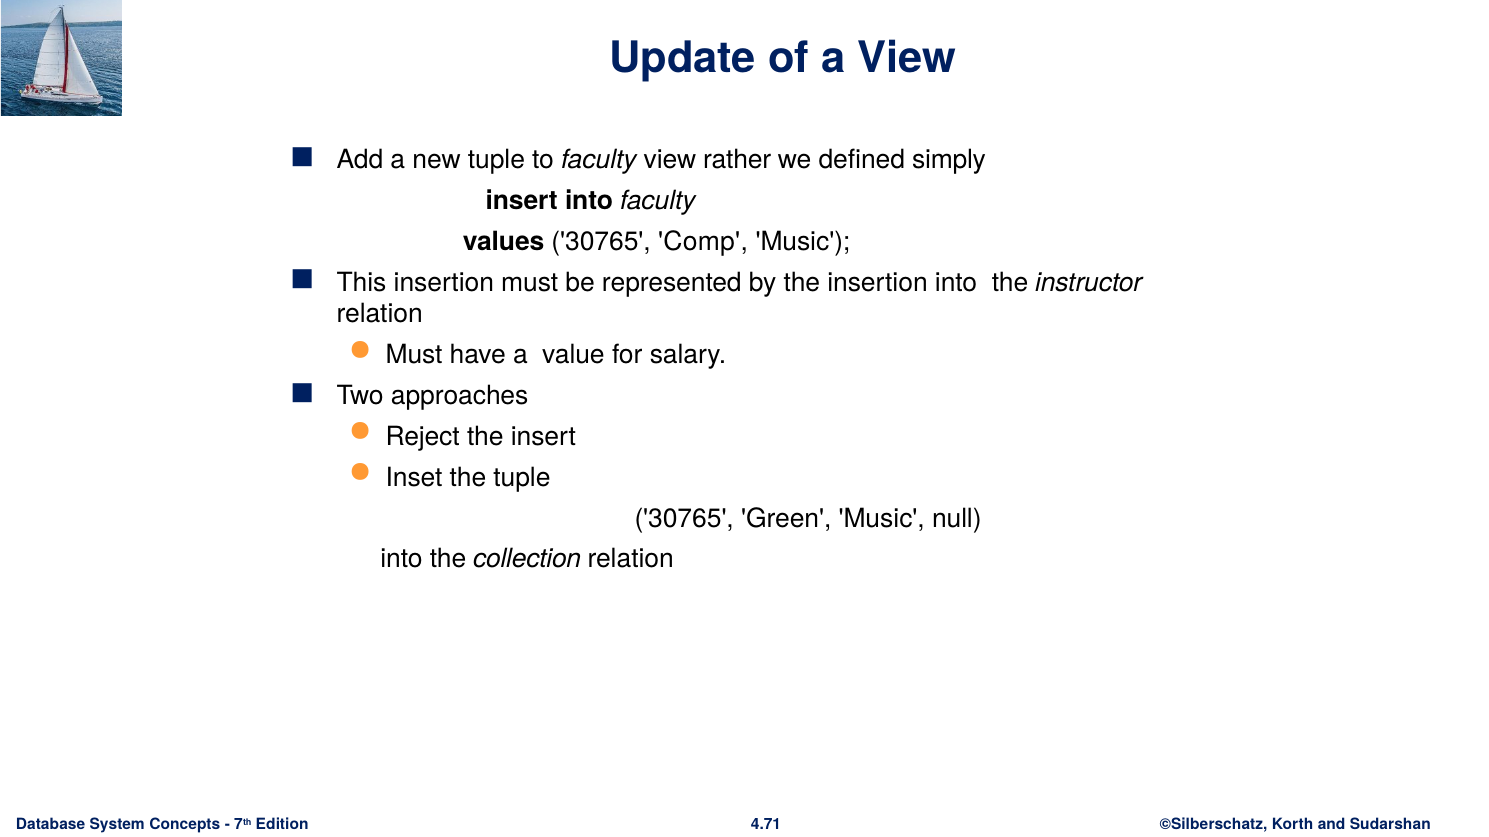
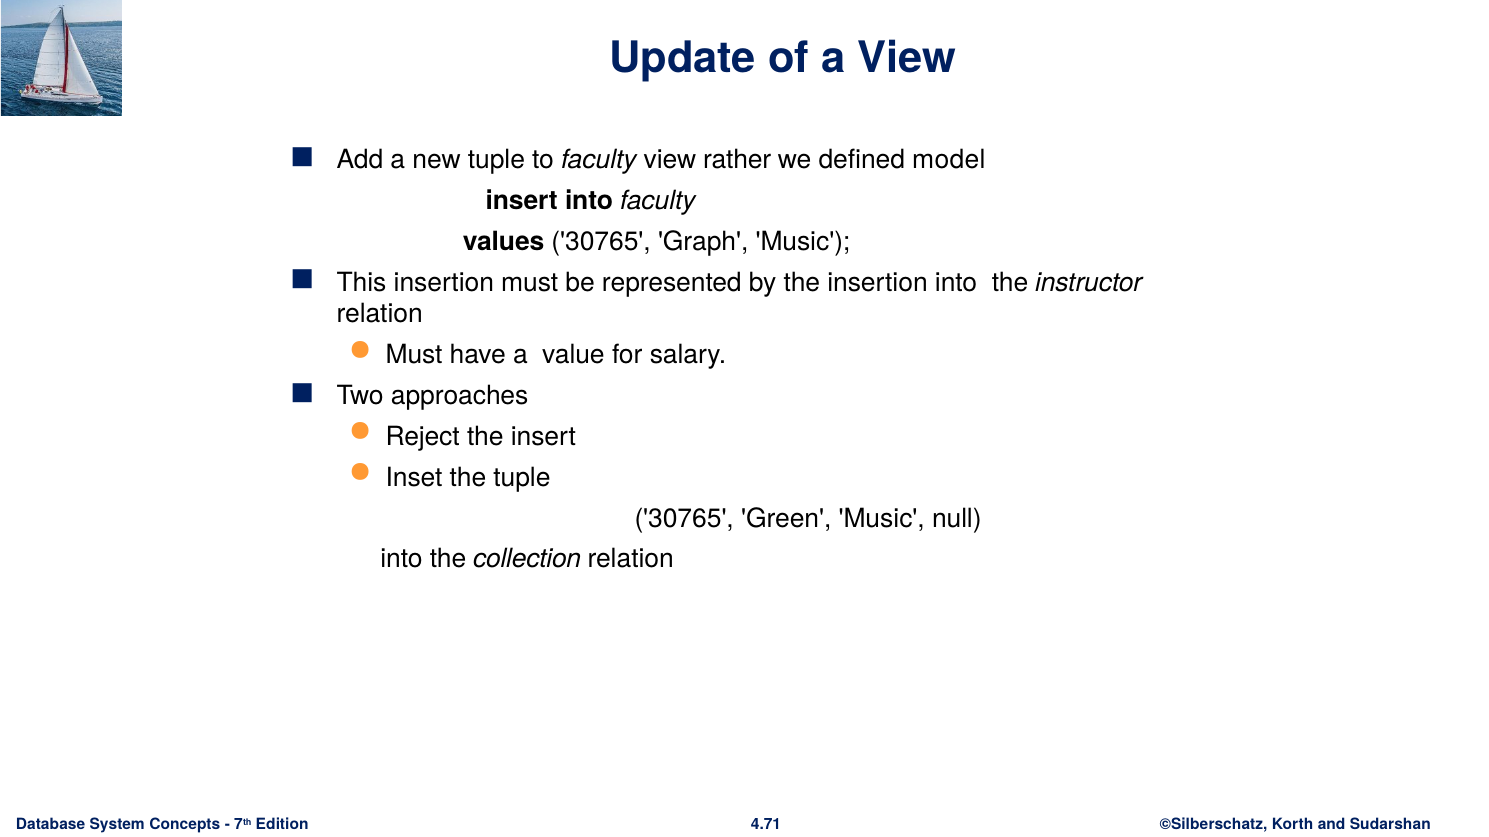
simply: simply -> model (949, 160)
Comp: Comp -> Graph (703, 242)
